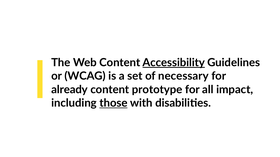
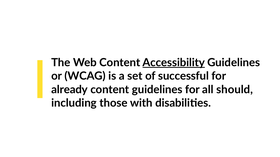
necessary: necessary -> successful (183, 76)
content prototype: prototype -> guidelines (157, 90)
impact: impact -> should (235, 90)
those underline: present -> none (113, 103)
